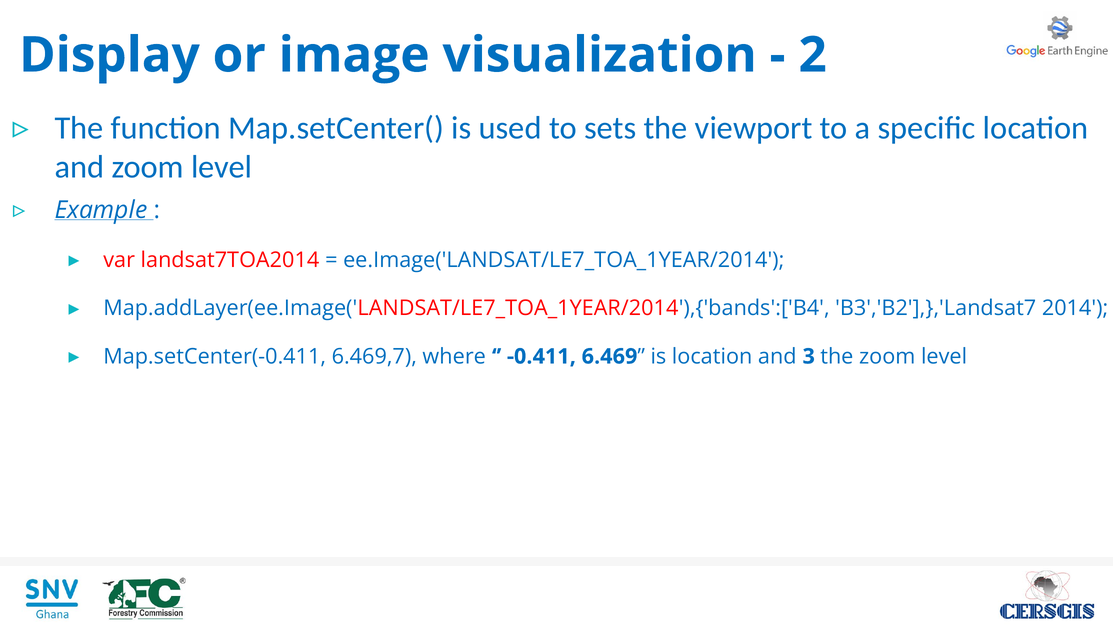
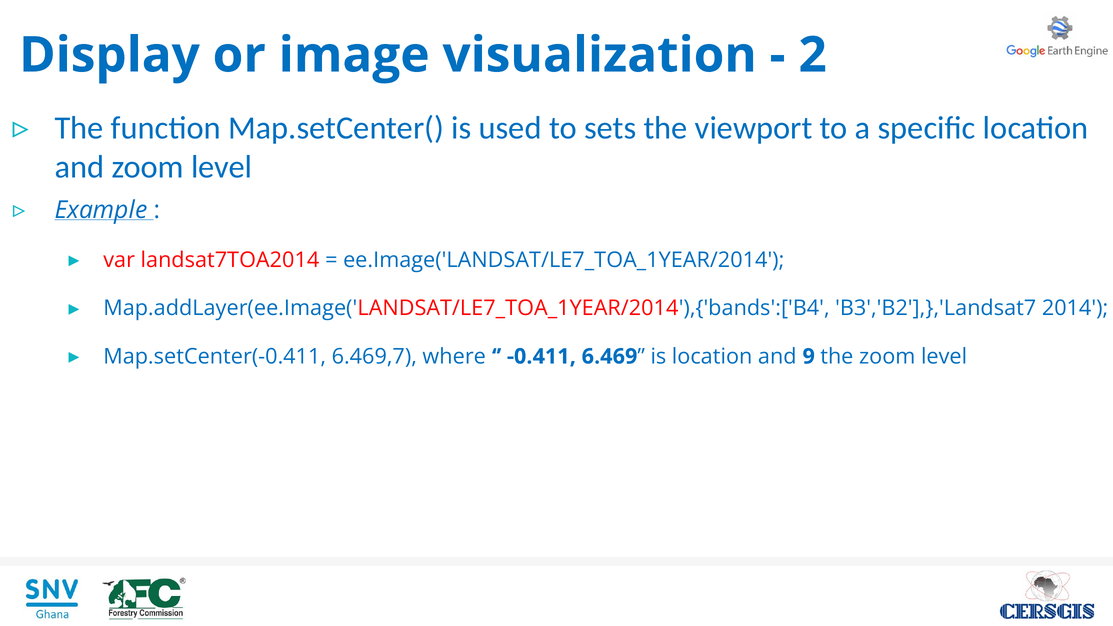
3: 3 -> 9 (809, 357)
